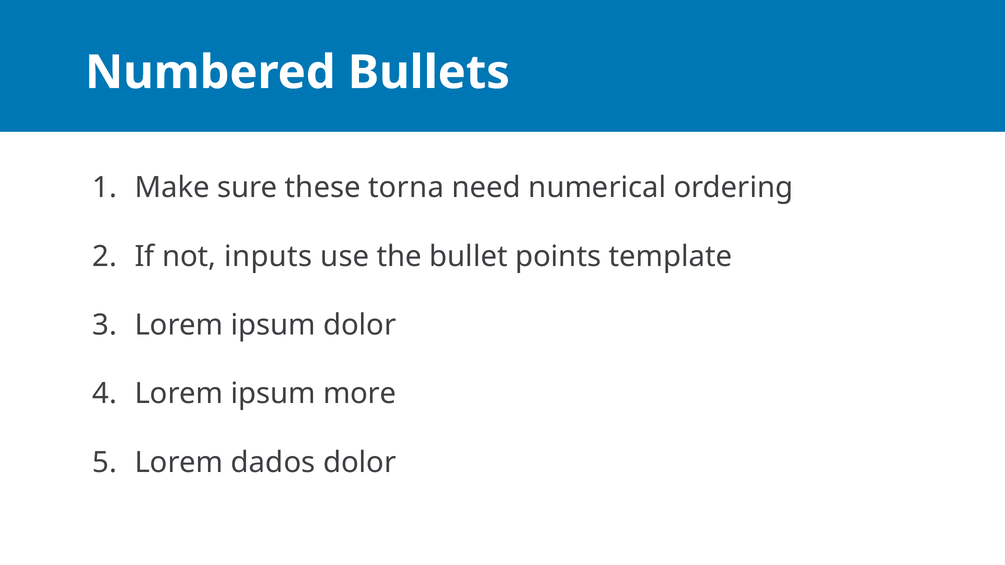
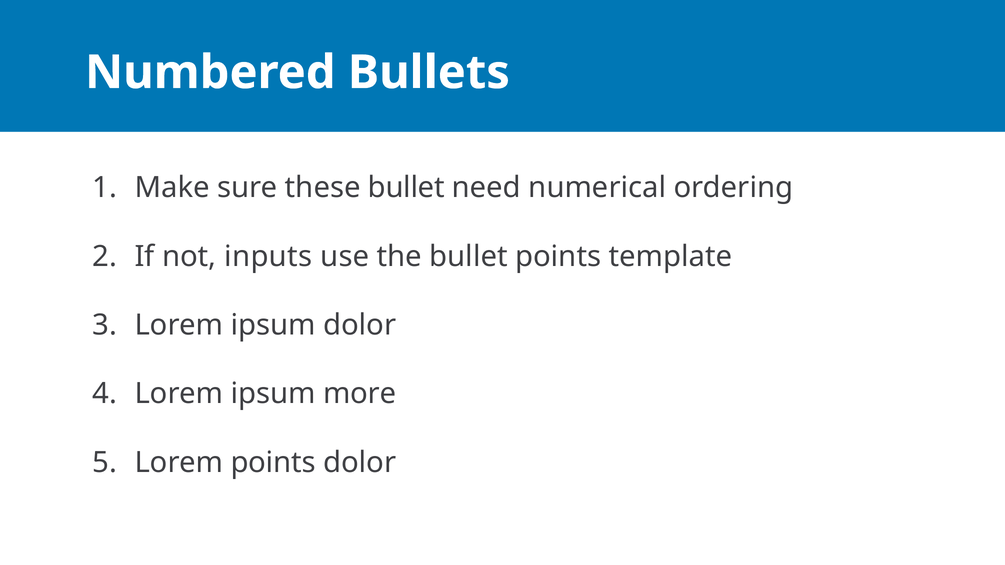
these torna: torna -> bullet (406, 188)
Lorem dados: dados -> points (273, 463)
